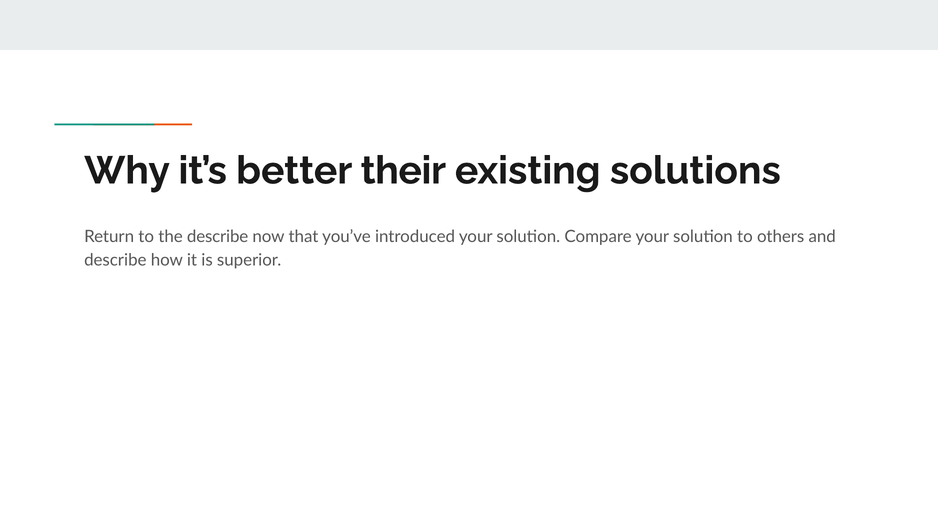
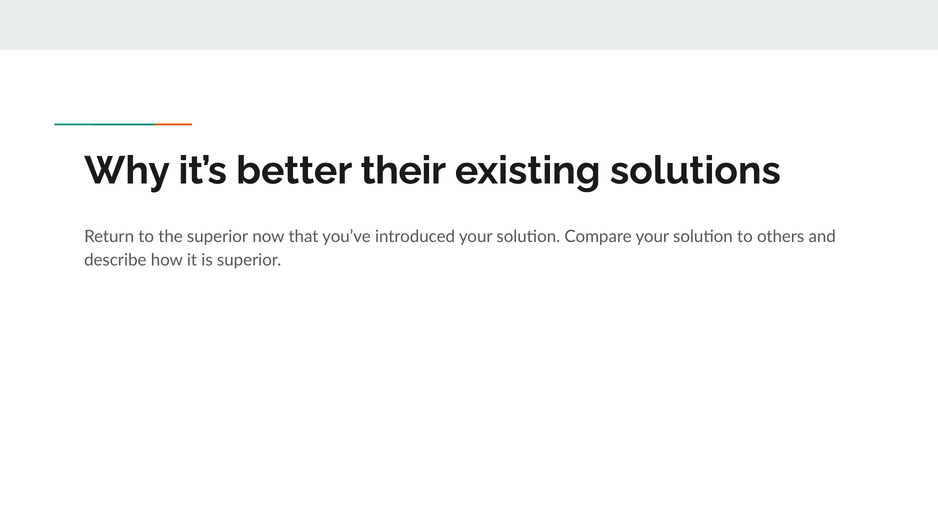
the describe: describe -> superior (218, 237)
